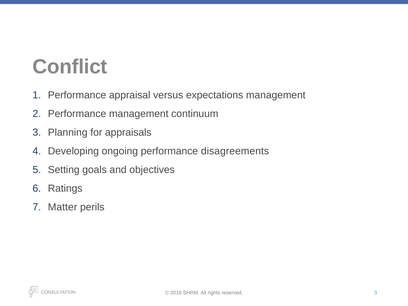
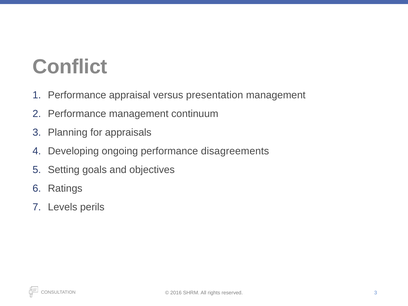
expectations: expectations -> presentation (215, 95)
Matter: Matter -> Levels (63, 207)
